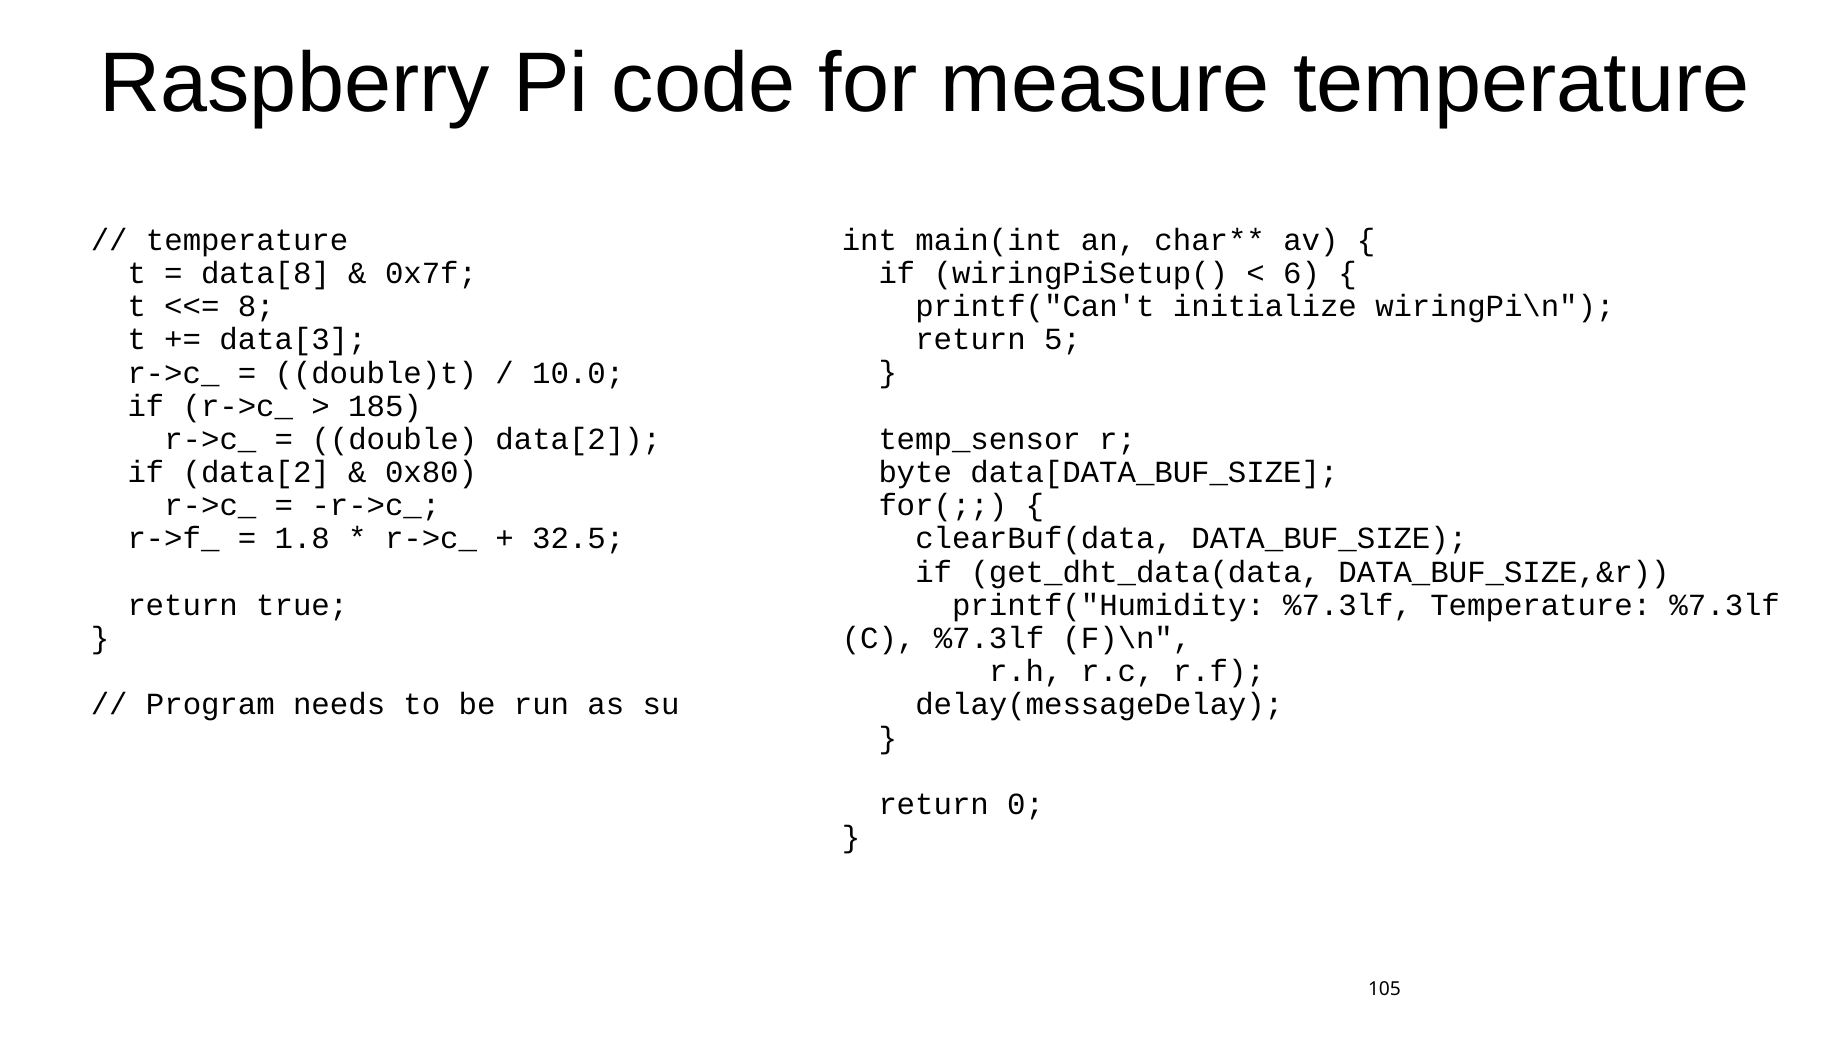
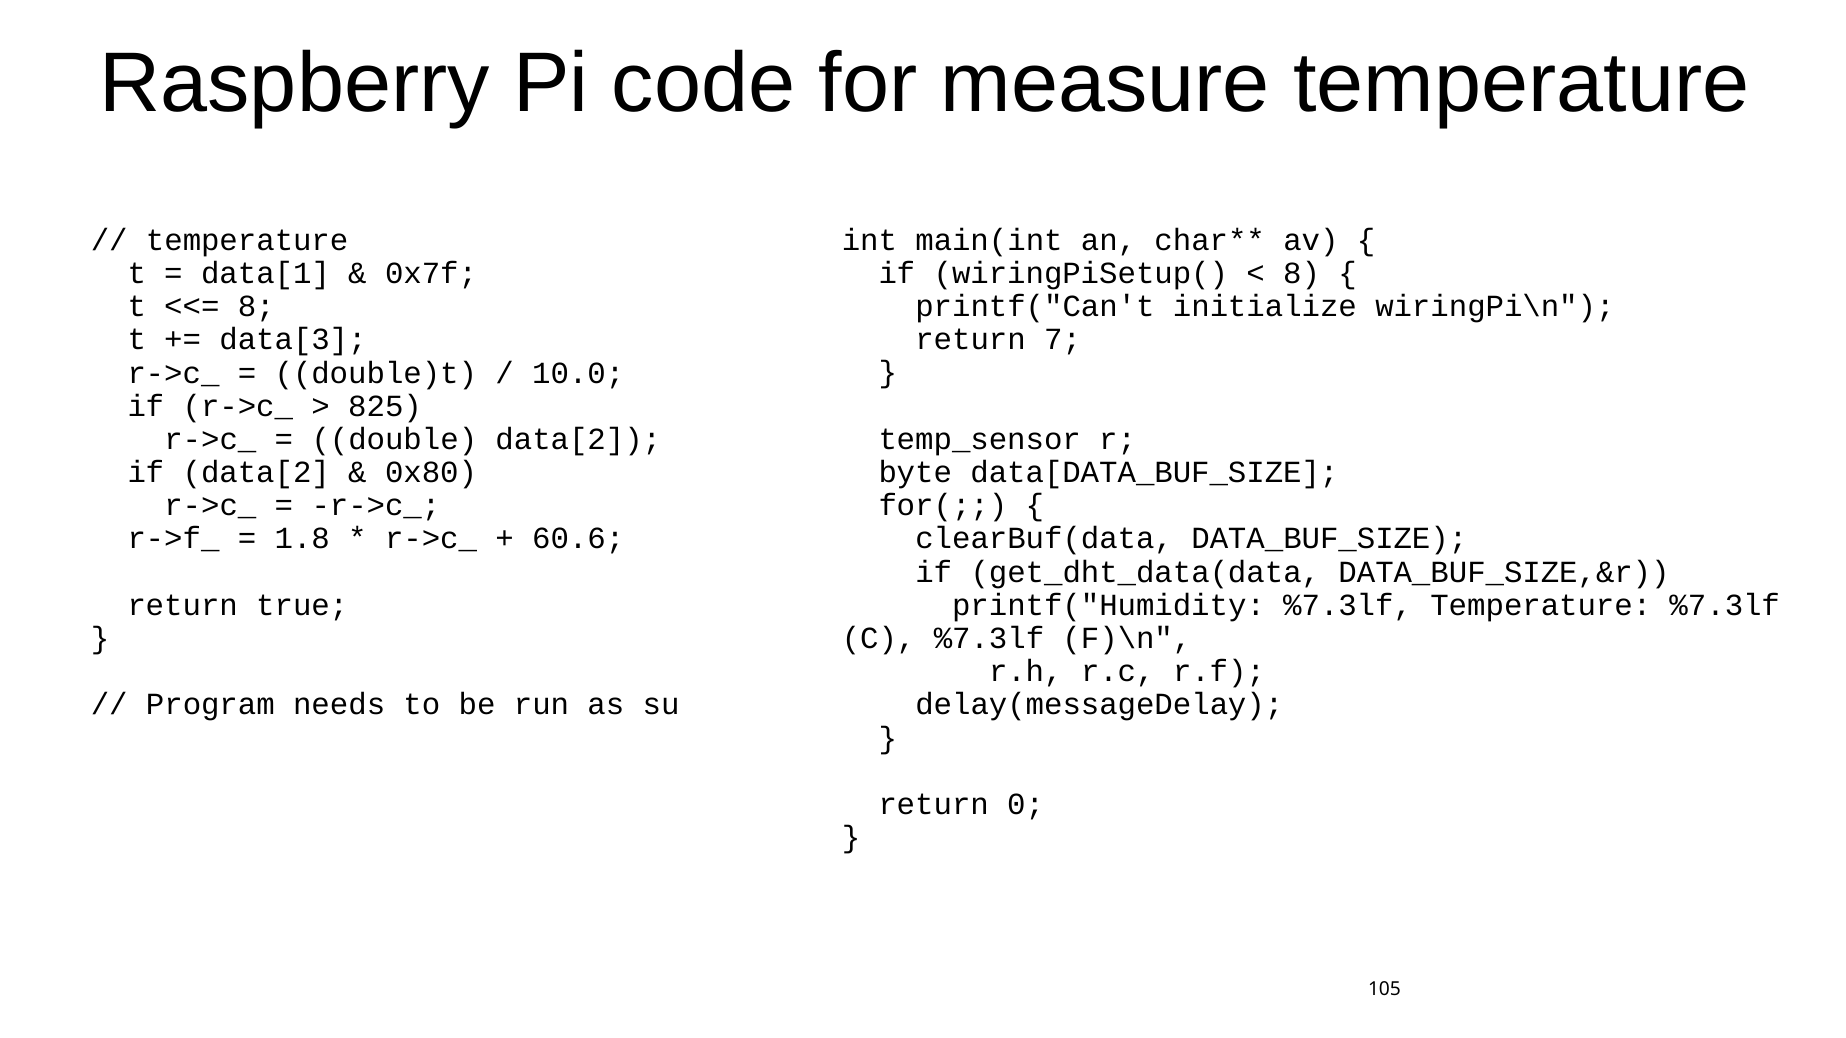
data[8: data[8 -> data[1 (266, 273)
6: 6 -> 8 (1302, 273)
5: 5 -> 7 (1063, 340)
185: 185 -> 825 (385, 406)
32.5: 32.5 -> 60.6 (578, 539)
